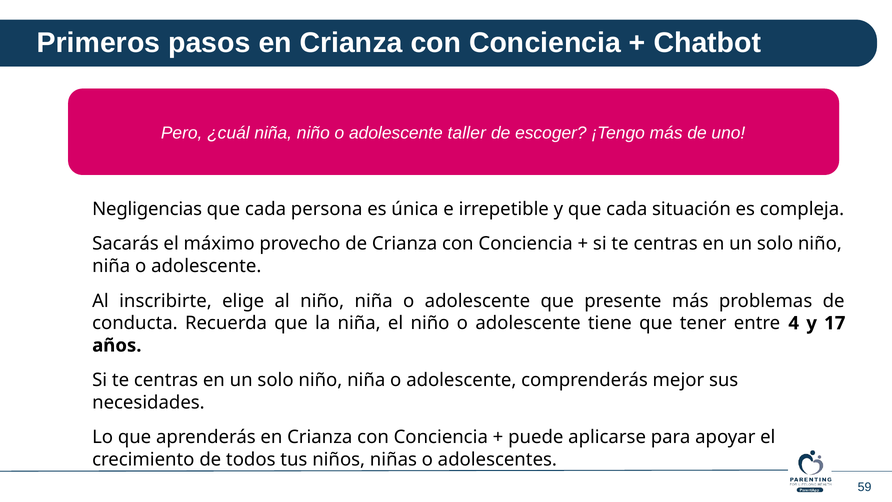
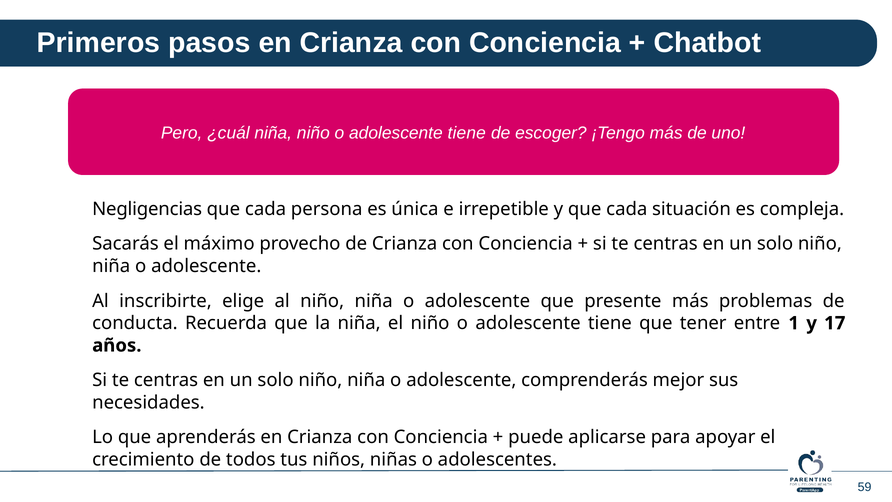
taller: taller -> tiene (467, 133)
4: 4 -> 1 (794, 323)
